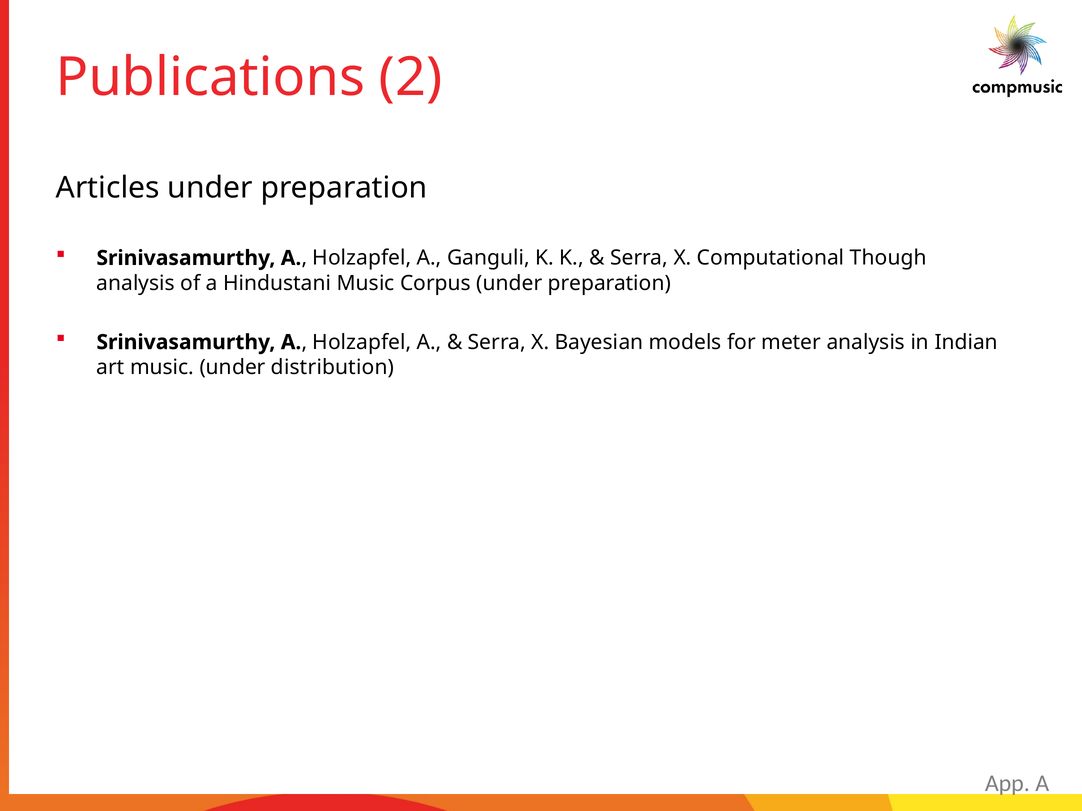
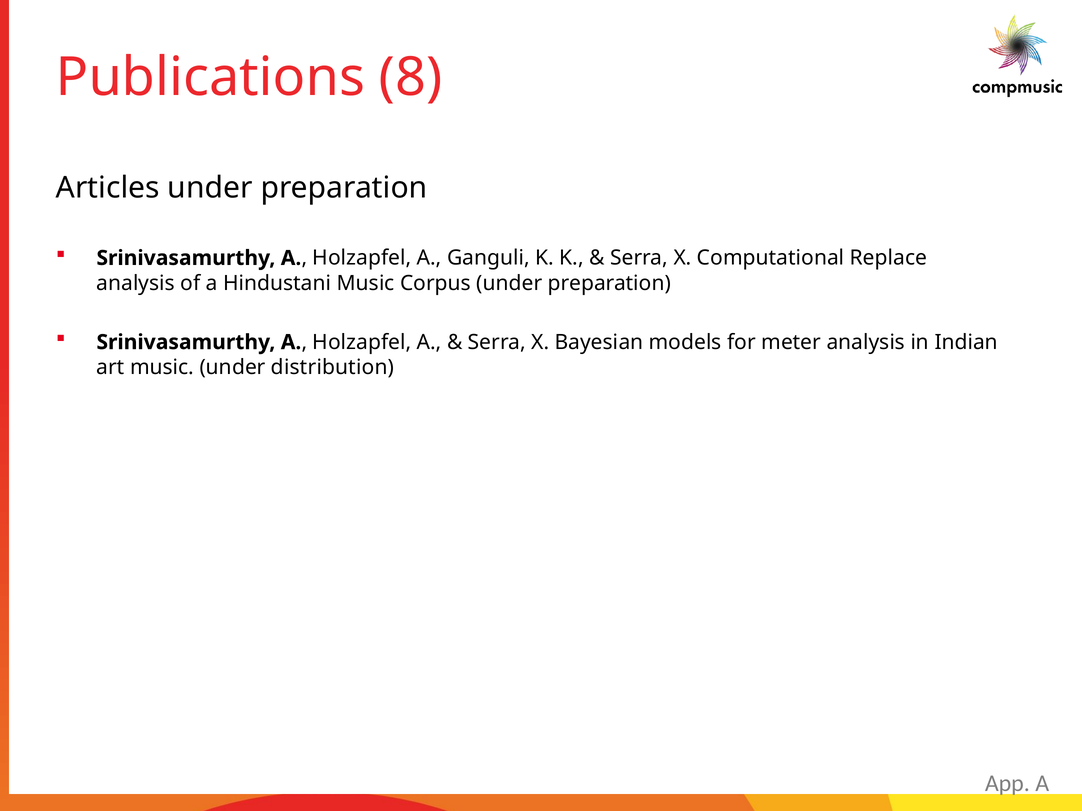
2: 2 -> 8 (411, 78)
Though: Though -> Replace (888, 258)
